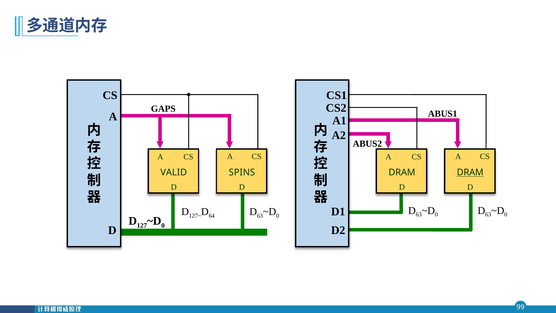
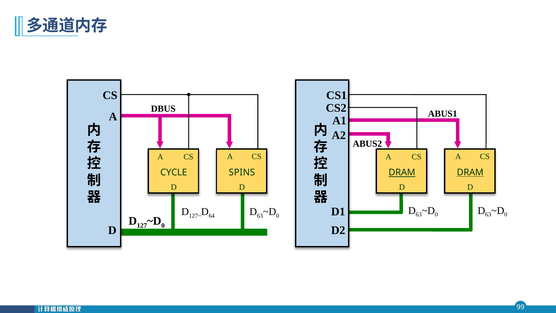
GAPS: GAPS -> DBUS (163, 109)
VALID: VALID -> CYCLE (174, 172)
DRAM underline: none -> present (402, 172)
